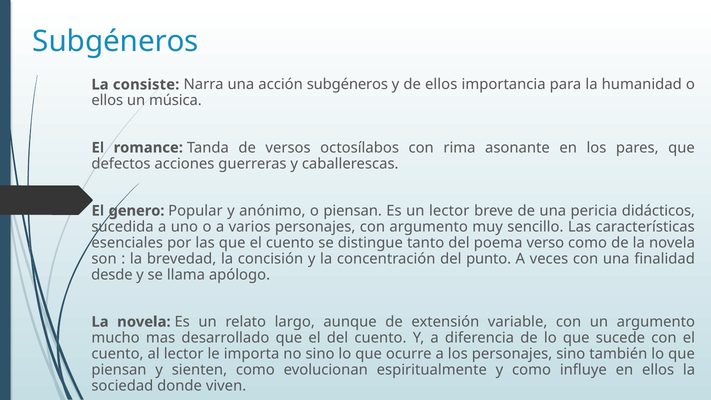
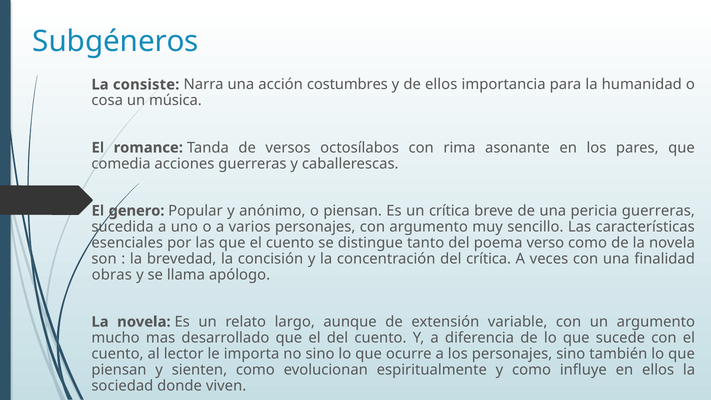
acción subgéneros: subgéneros -> costumbres (347, 85)
ellos: ellos -> cosa (107, 101)
defectos: defectos -> comedia (121, 164)
un lector: lector -> crítica (449, 211)
pericia didácticos: didácticos -> guerreras (658, 211)
del punto: punto -> crítica (489, 259)
desde: desde -> obras (112, 275)
